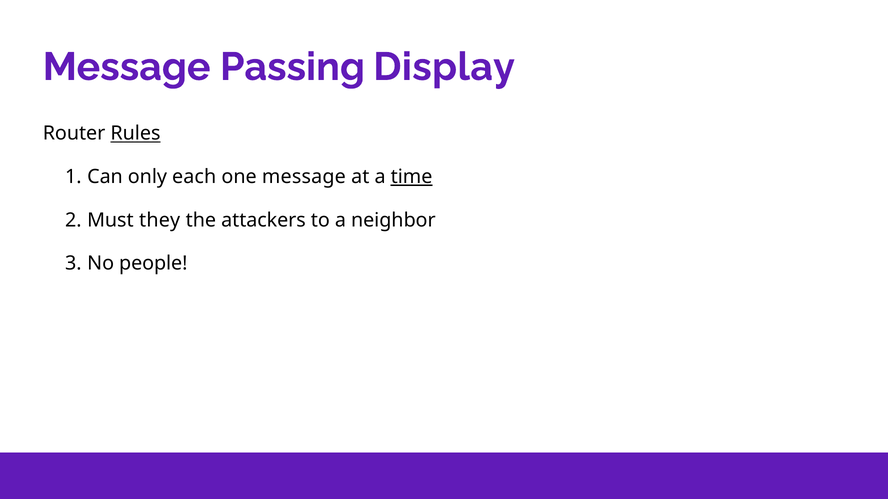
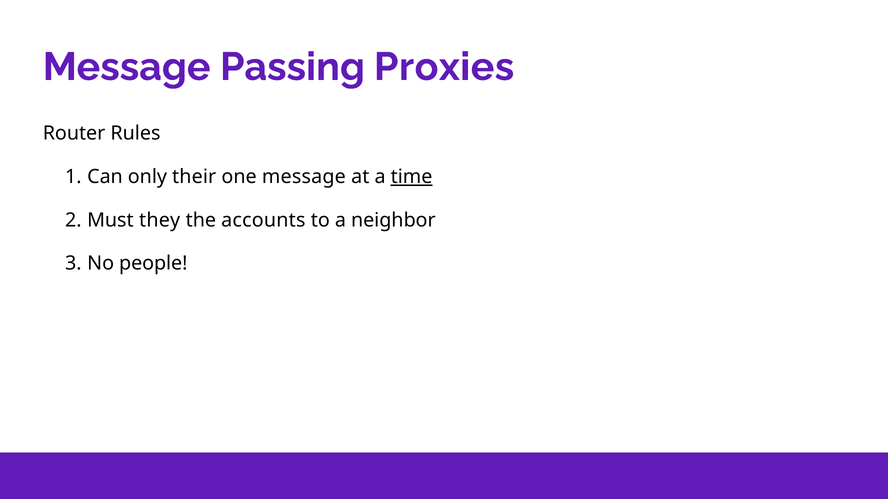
Display: Display -> Proxies (444, 67)
Rules underline: present -> none (135, 134)
each: each -> their (194, 177)
attackers: attackers -> accounts (263, 220)
